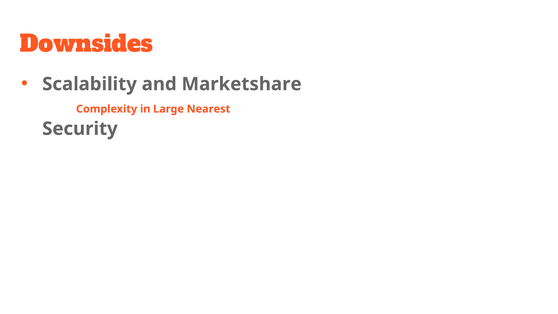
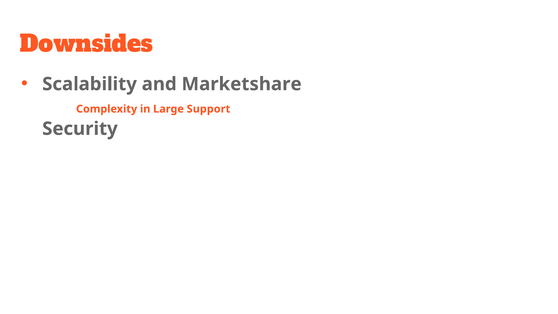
Nearest: Nearest -> Support (208, 109)
